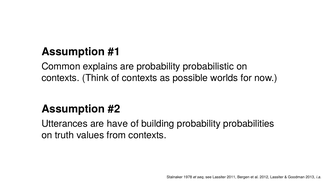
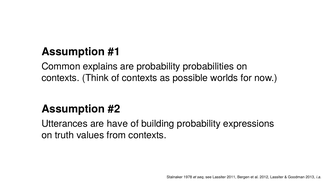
probabilistic: probabilistic -> probabilities (208, 67)
probabilities: probabilities -> expressions (249, 124)
